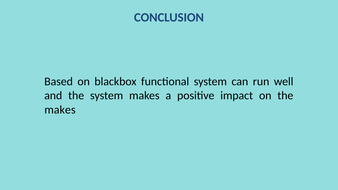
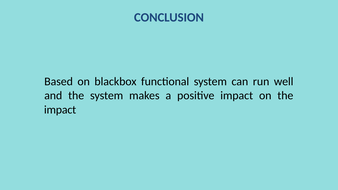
makes: makes -> impact (60, 110)
